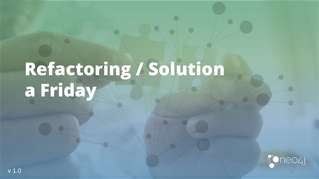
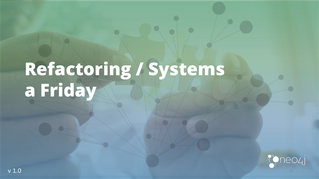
Solution: Solution -> Systems (187, 70)
